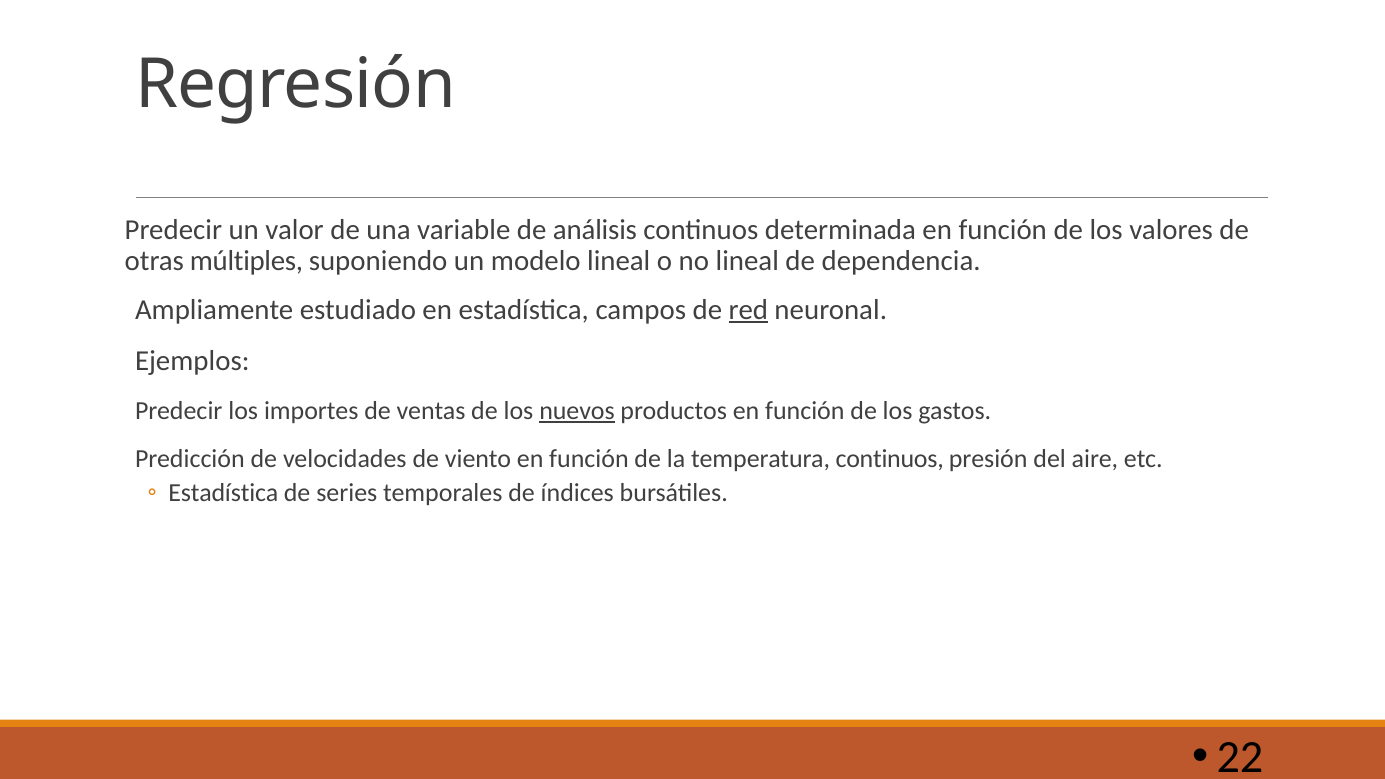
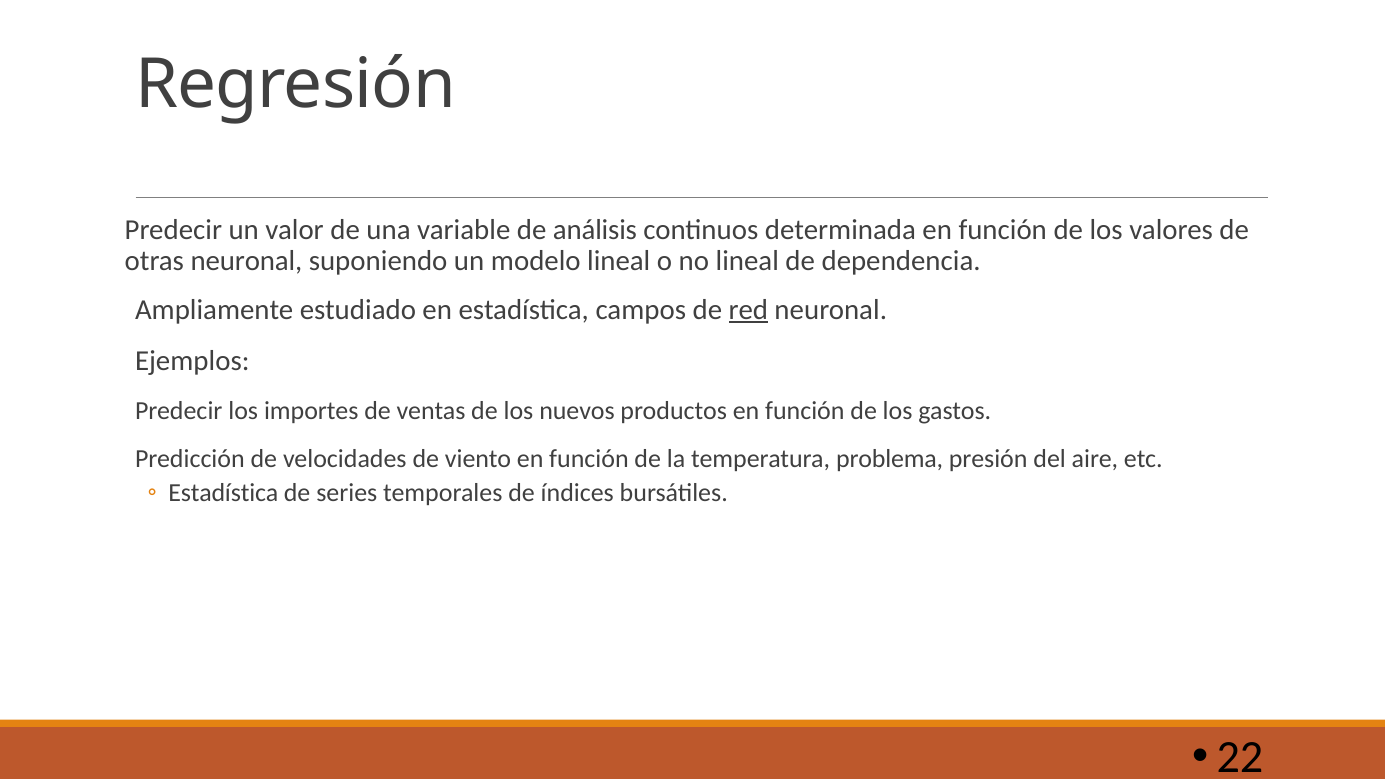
otras múltiples: múltiples -> neuronal (246, 261)
nuevos underline: present -> none (577, 411)
temperatura continuos: continuos -> problema (890, 459)
